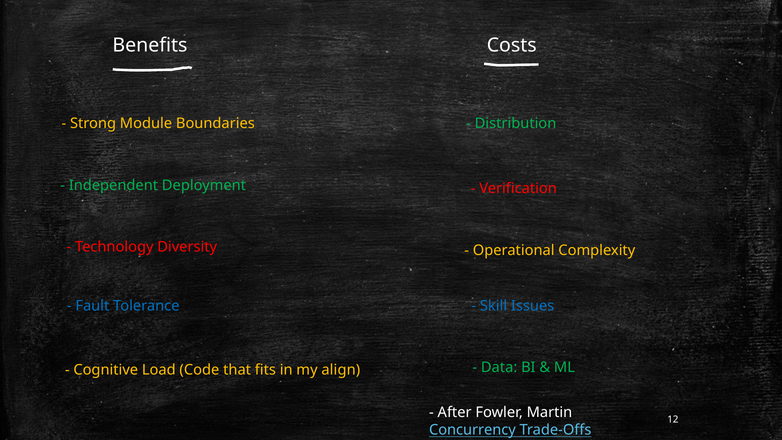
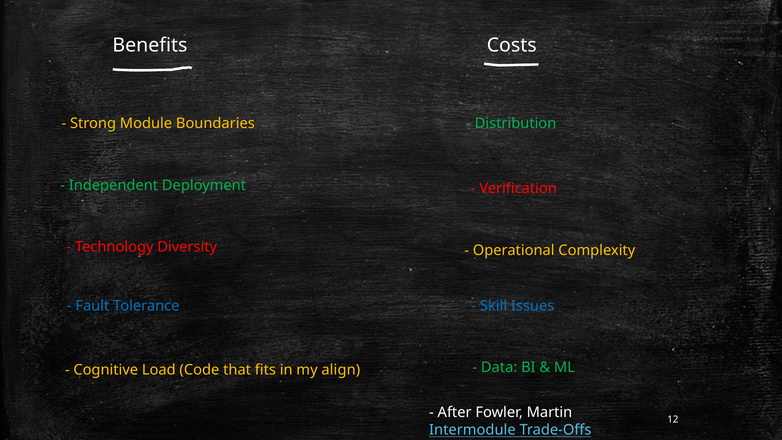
Concurrency: Concurrency -> Intermodule (472, 430)
